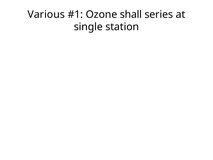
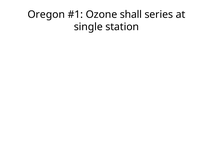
Various: Various -> Oregon (46, 14)
